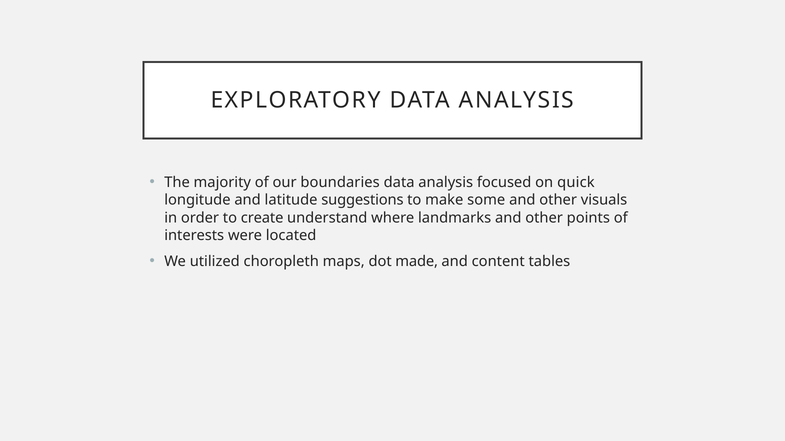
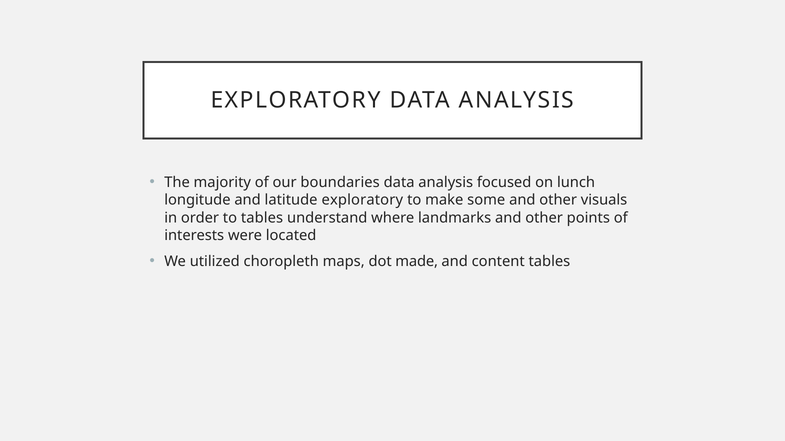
quick: quick -> lunch (576, 183)
latitude suggestions: suggestions -> exploratory (362, 200)
to create: create -> tables (262, 218)
